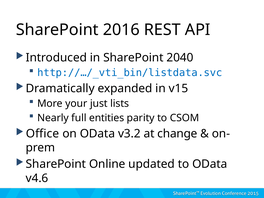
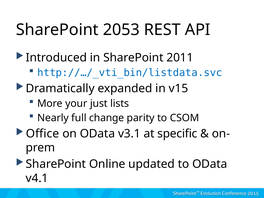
2016: 2016 -> 2053 (121, 30)
2040: 2040 -> 2011 (180, 58)
entities: entities -> change (107, 118)
v3.2: v3.2 -> v3.1 (129, 134)
change: change -> specific (177, 134)
v4.6: v4.6 -> v4.1 (37, 178)
